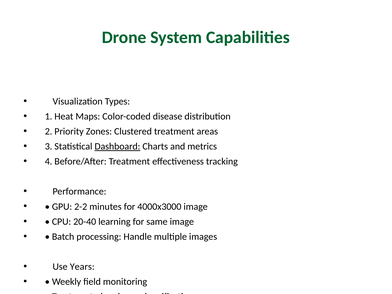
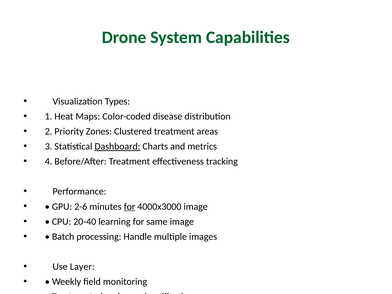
2-2: 2-2 -> 2-6 (81, 207)
for underline: none -> present (130, 207)
Years: Years -> Layer (82, 267)
